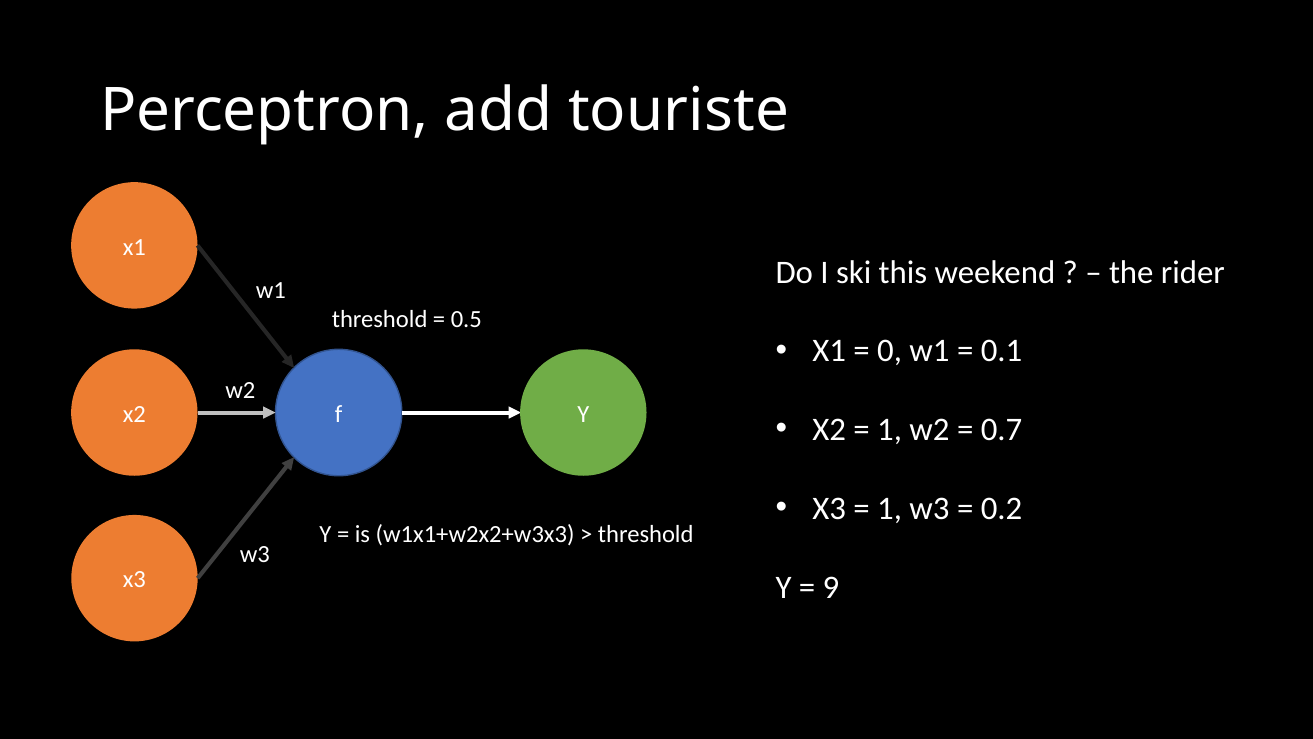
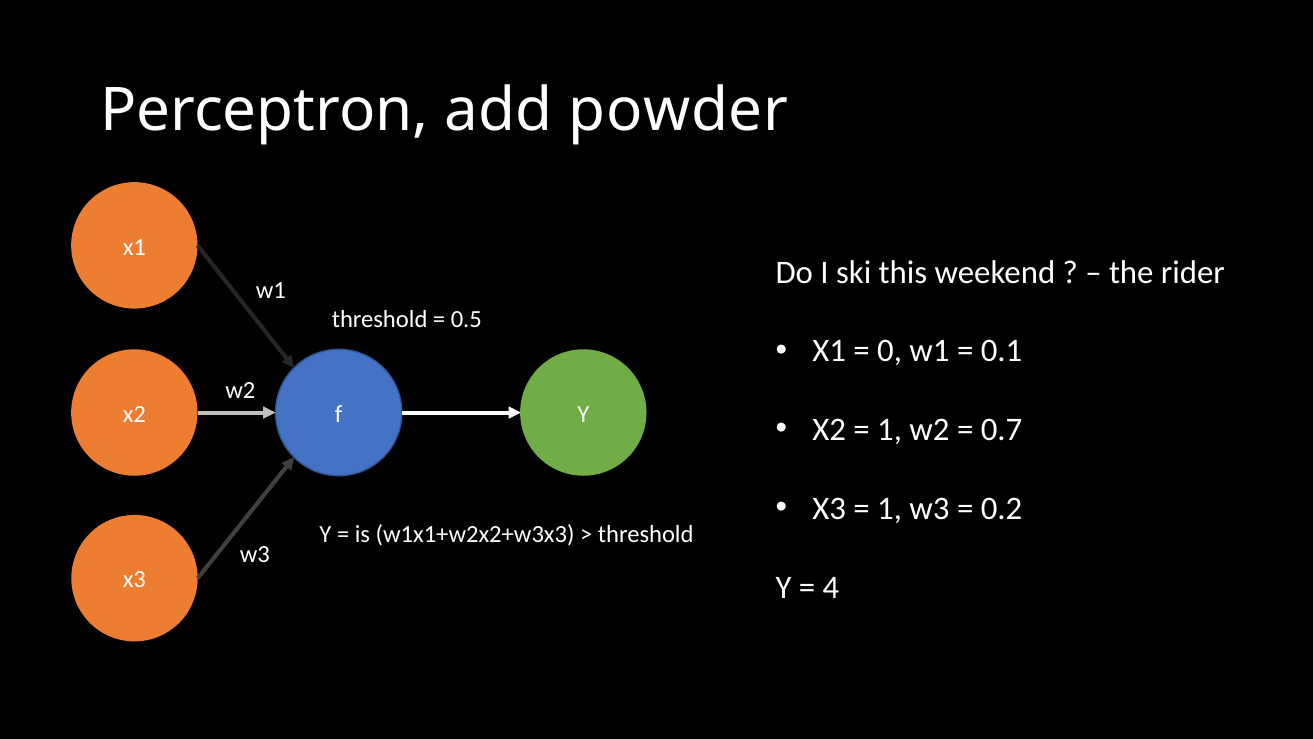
touriste: touriste -> powder (678, 110)
9: 9 -> 4 (831, 587)
